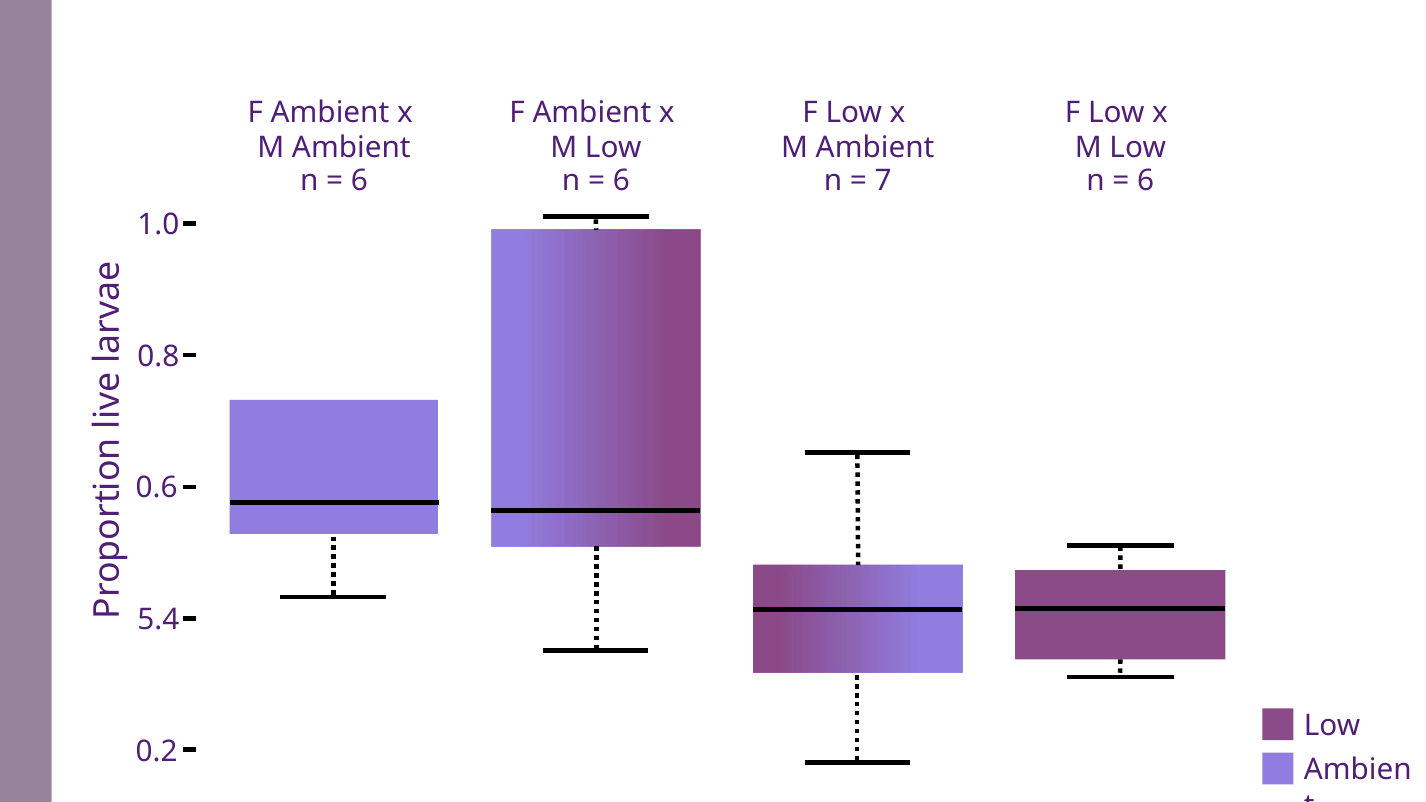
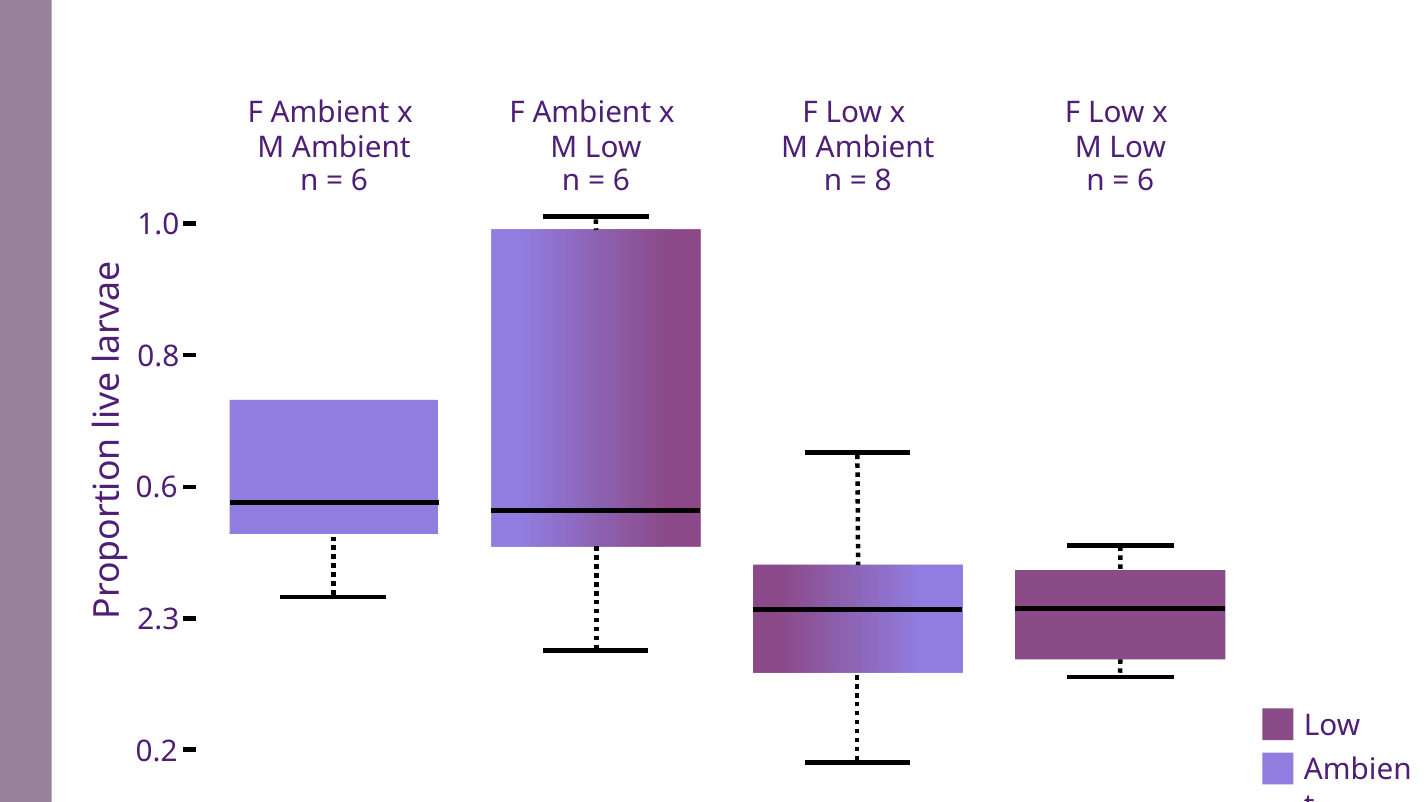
7: 7 -> 8 (883, 181)
5.4: 5.4 -> 2.3 (158, 620)
